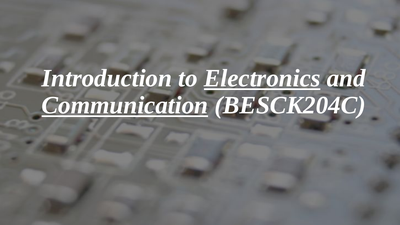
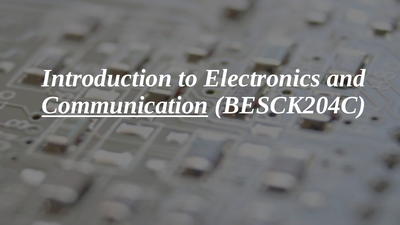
Electronics underline: present -> none (262, 78)
